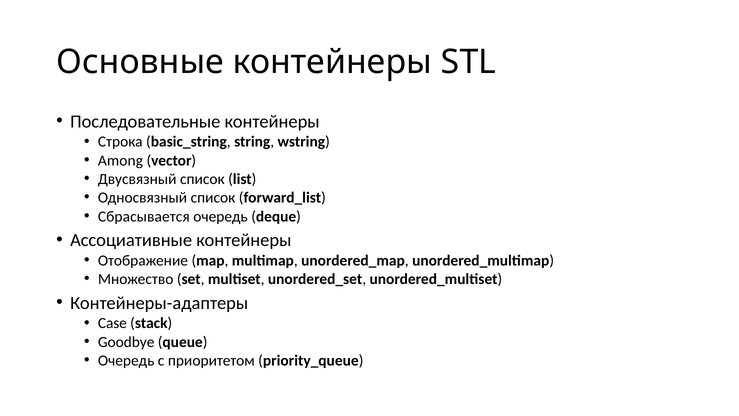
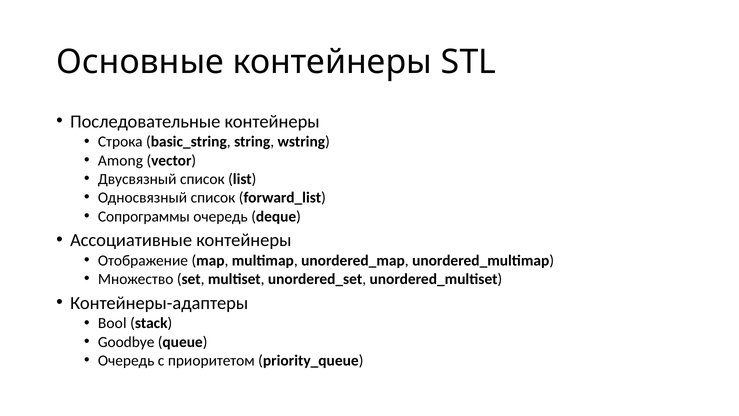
Сбрасывается: Сбрасывается -> Сопрограммы (144, 216)
Case: Case -> Bool (112, 323)
